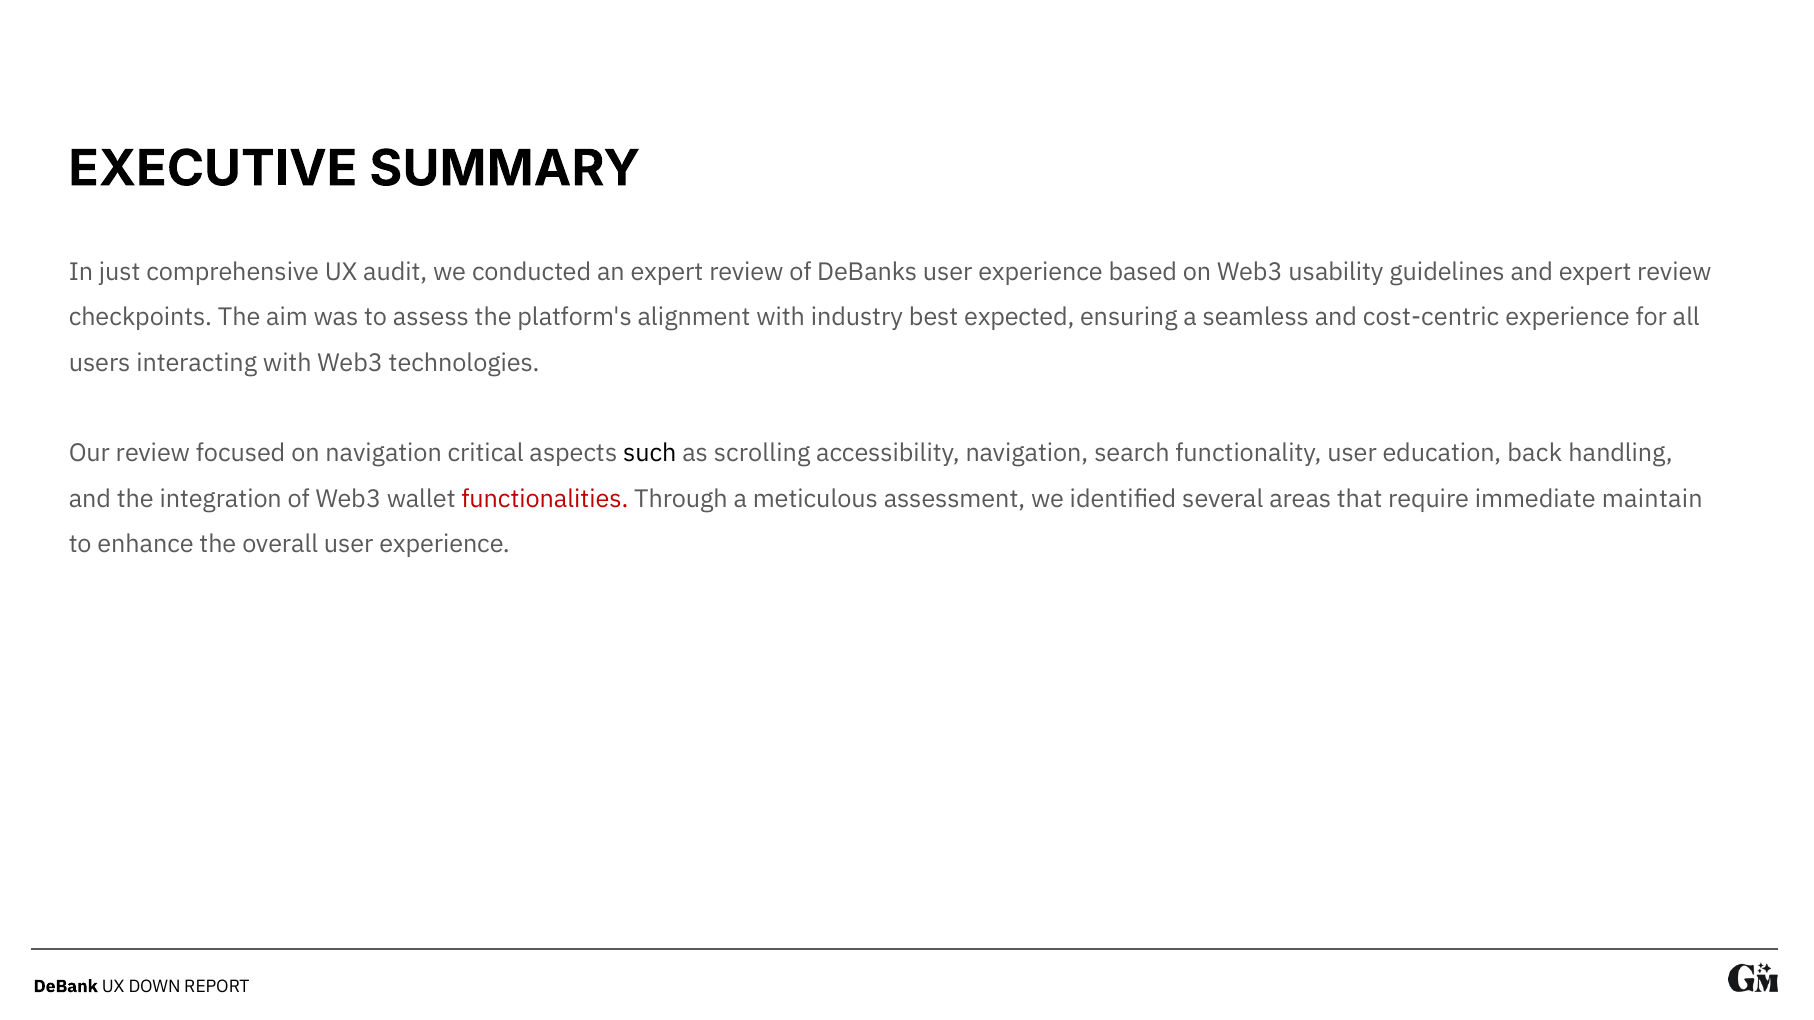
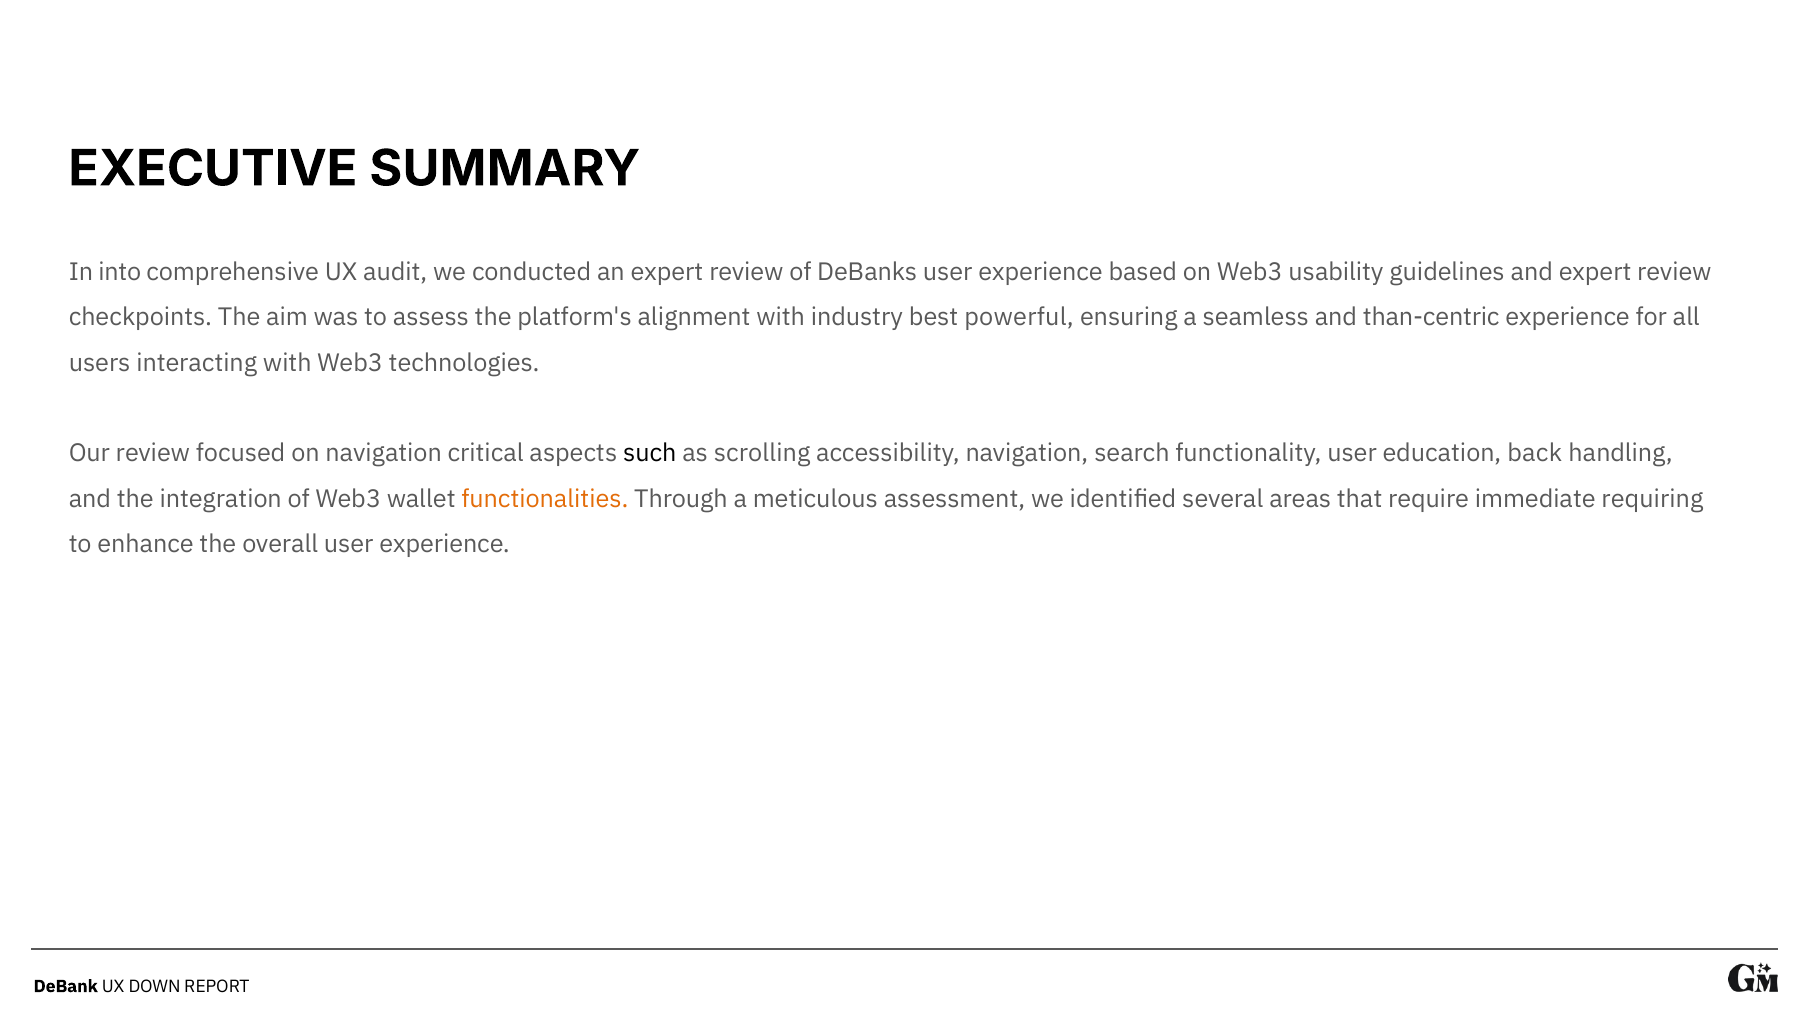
just: just -> into (120, 272)
expected: expected -> powerful (1019, 317)
cost-centric: cost-centric -> than-centric (1431, 317)
functionalities colour: red -> orange (545, 499)
maintain: maintain -> requiring (1652, 499)
